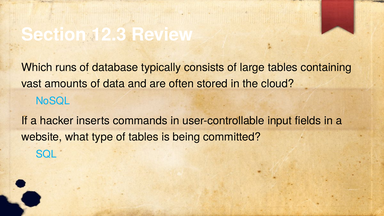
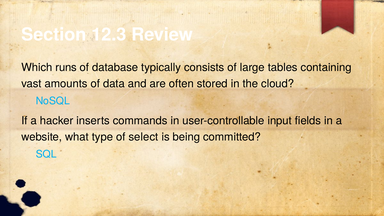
of tables: tables -> select (143, 137)
